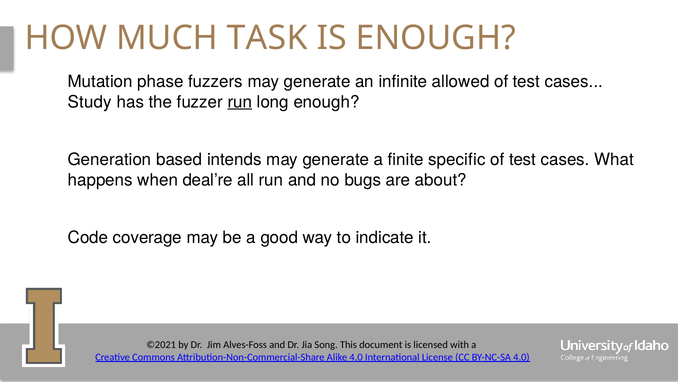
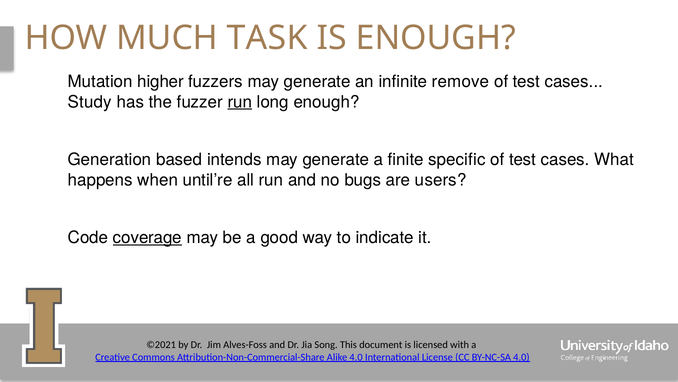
phase: phase -> higher (161, 81)
allowed: allowed -> remove (461, 81)
deal’re: deal’re -> until’re (208, 180)
about: about -> users (441, 180)
coverage underline: none -> present (147, 237)
